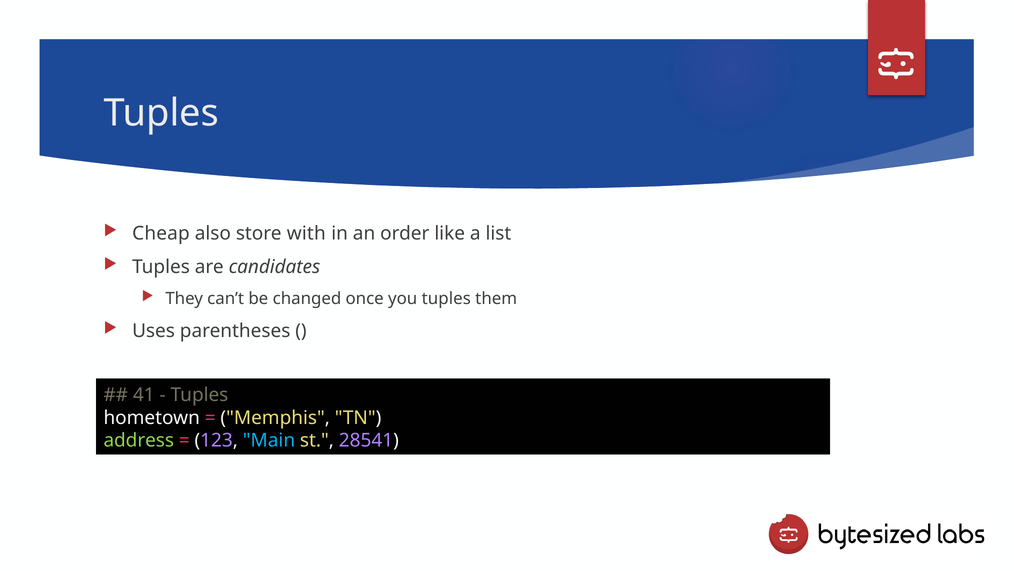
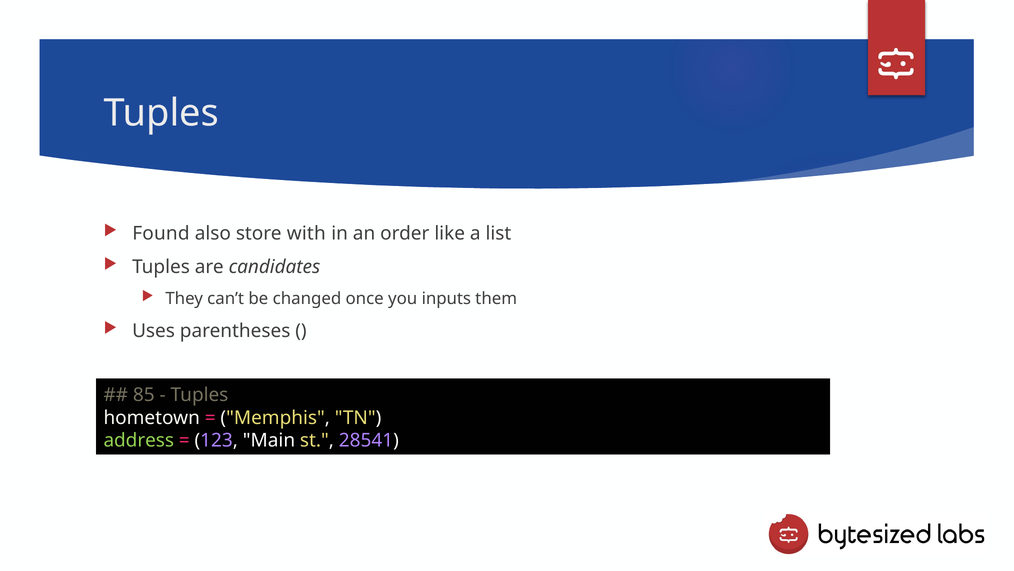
Cheap: Cheap -> Found (161, 233)
you tuples: tuples -> inputs (446, 298)
41: 41 -> 85 (144, 395)
Main colour: light blue -> white (269, 440)
